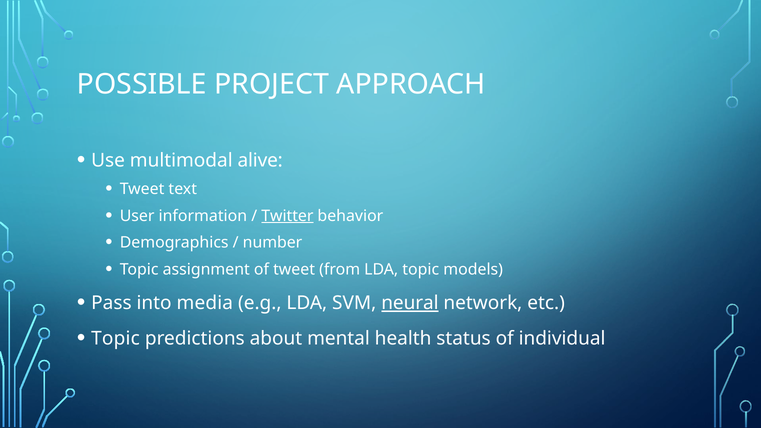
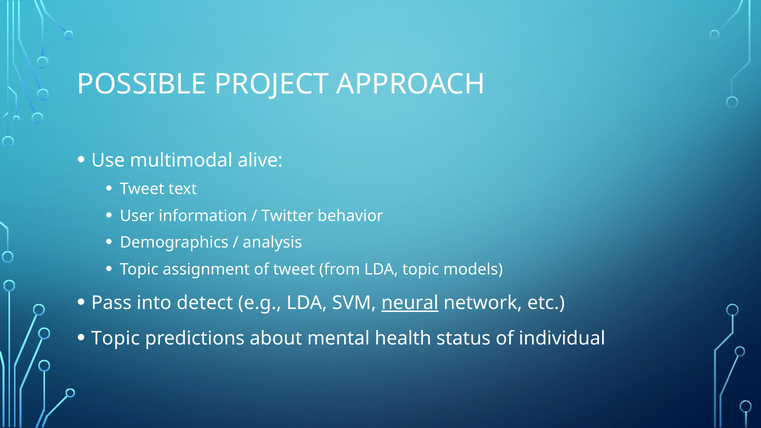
Twitter underline: present -> none (287, 216)
number: number -> analysis (272, 243)
media: media -> detect (205, 303)
